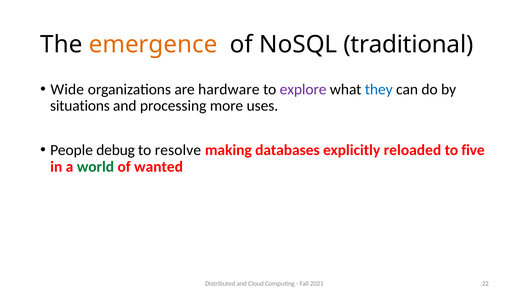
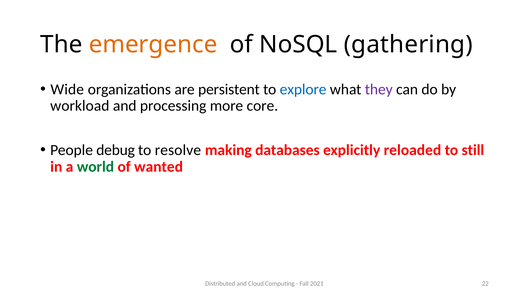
traditional: traditional -> gathering (408, 44)
hardware: hardware -> persistent (229, 89)
explore colour: purple -> blue (303, 89)
they colour: blue -> purple (379, 89)
situations: situations -> workload (80, 106)
uses: uses -> core (262, 106)
five: five -> still (473, 150)
